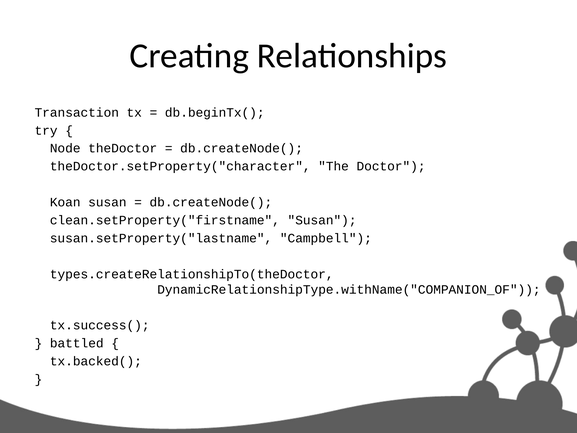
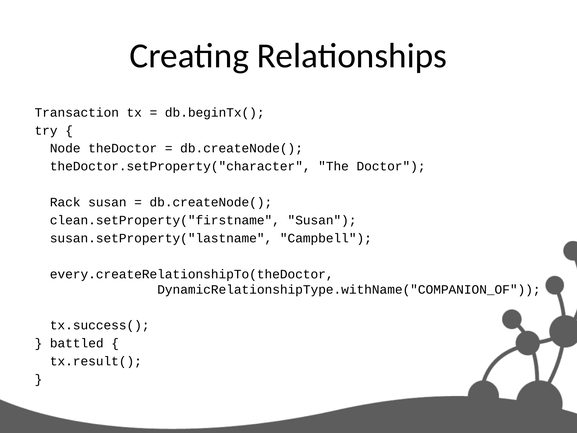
Koan: Koan -> Rack (65, 202)
types.createRelationshipTo(theDoctor: types.createRelationshipTo(theDoctor -> every.createRelationshipTo(theDoctor (192, 274)
tx.backed(: tx.backed( -> tx.result( (96, 361)
